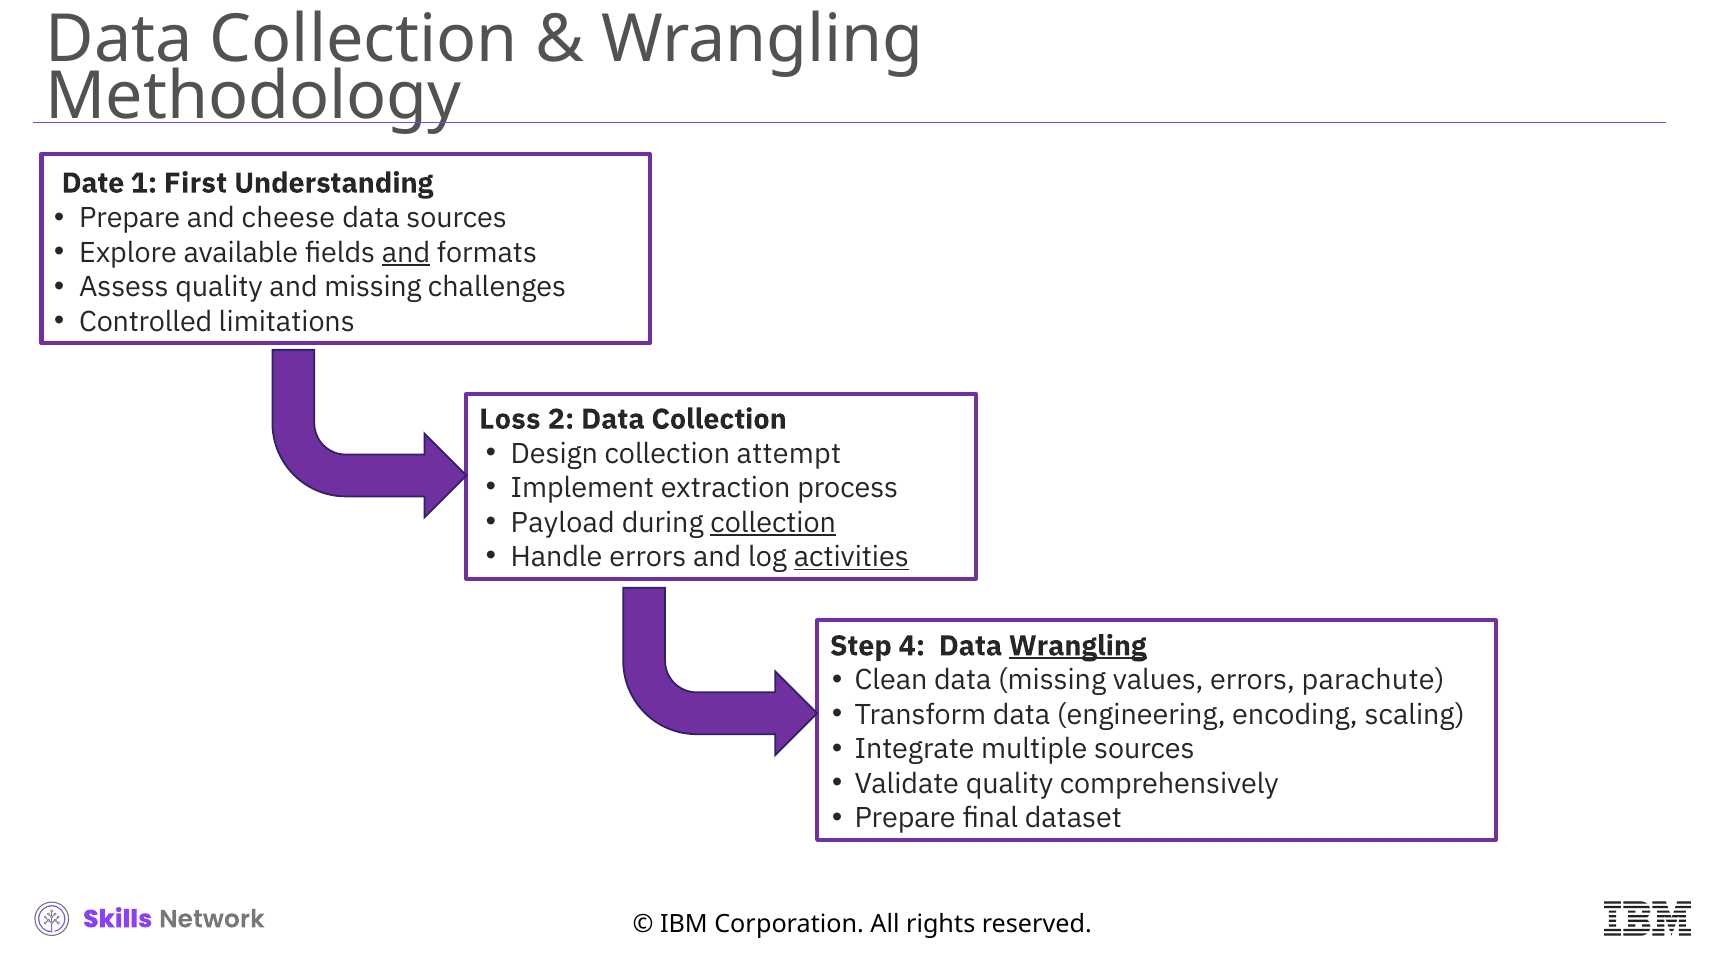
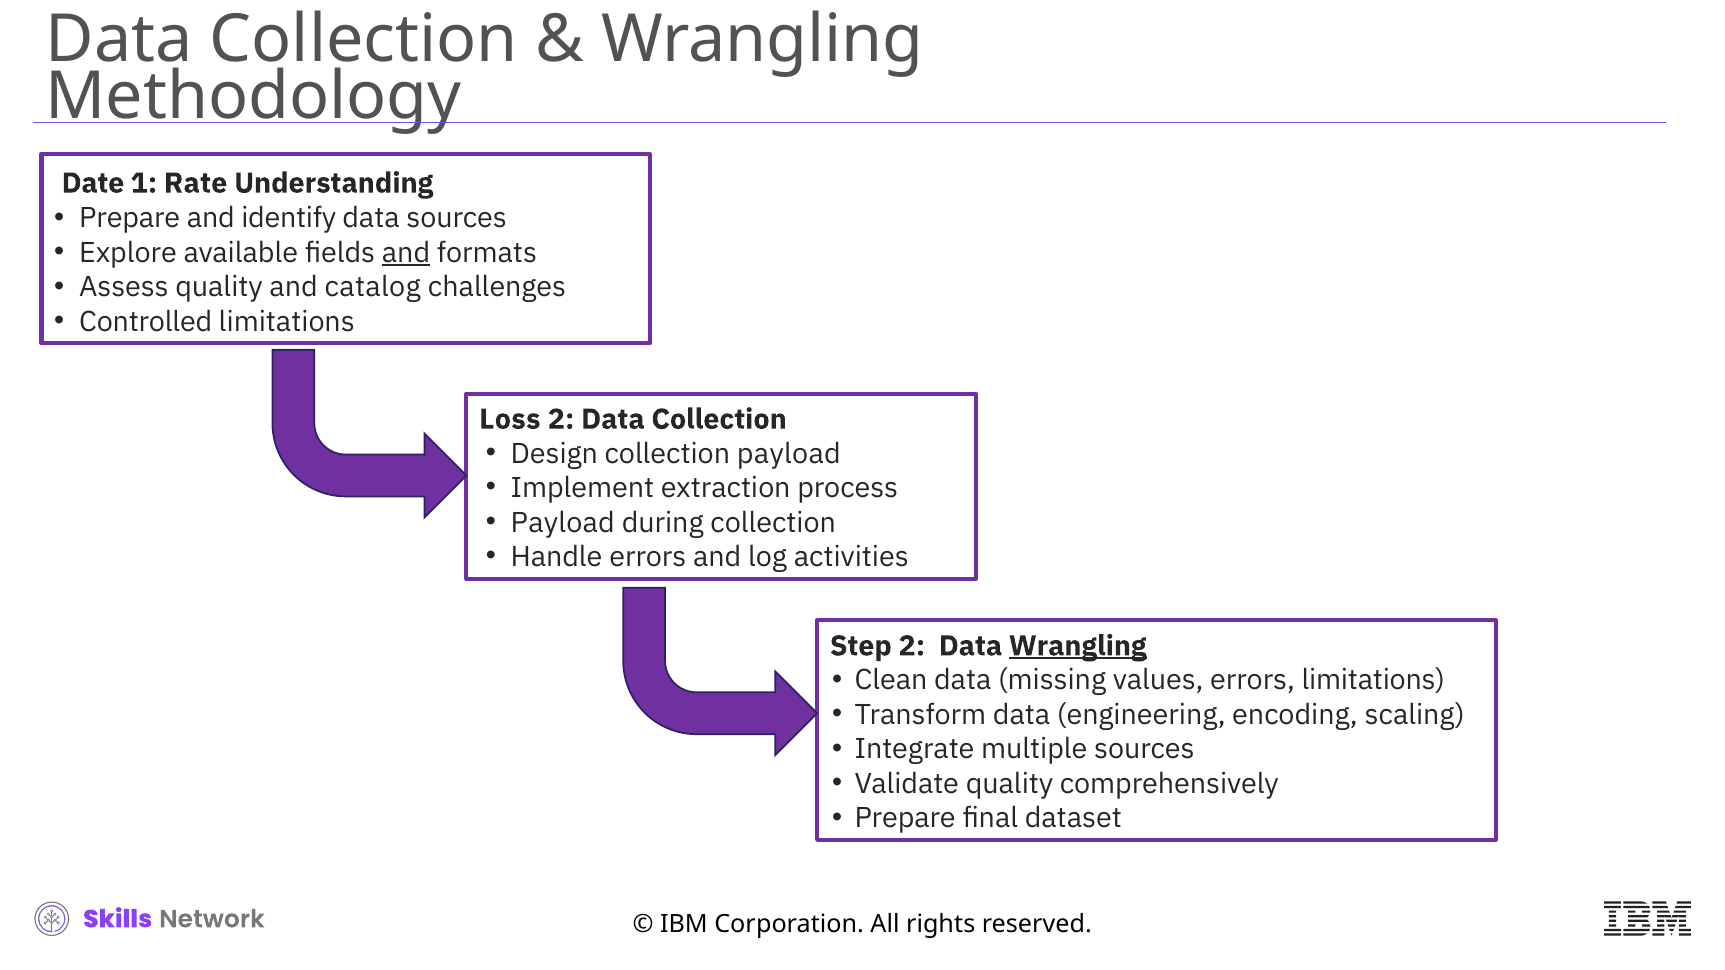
First: First -> Rate (196, 183)
cheese: cheese -> identify (289, 218)
and missing: missing -> catalog (373, 287)
collection attempt: attempt -> payload (789, 454)
collection underline: present -> none (773, 523)
activities underline: present -> none (851, 557)
Step 4: 4 -> 2 (912, 646)
errors parachute: parachute -> limitations (1373, 681)
